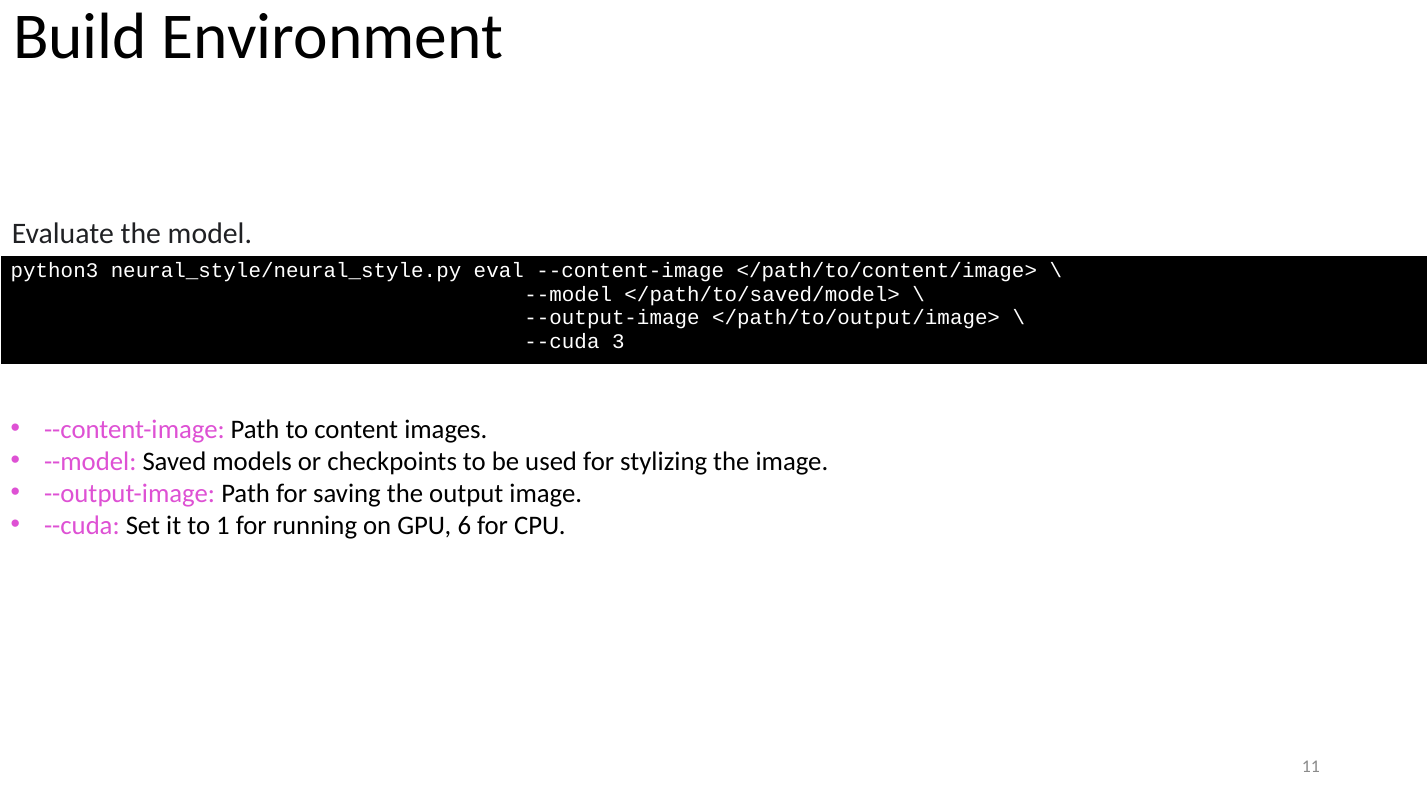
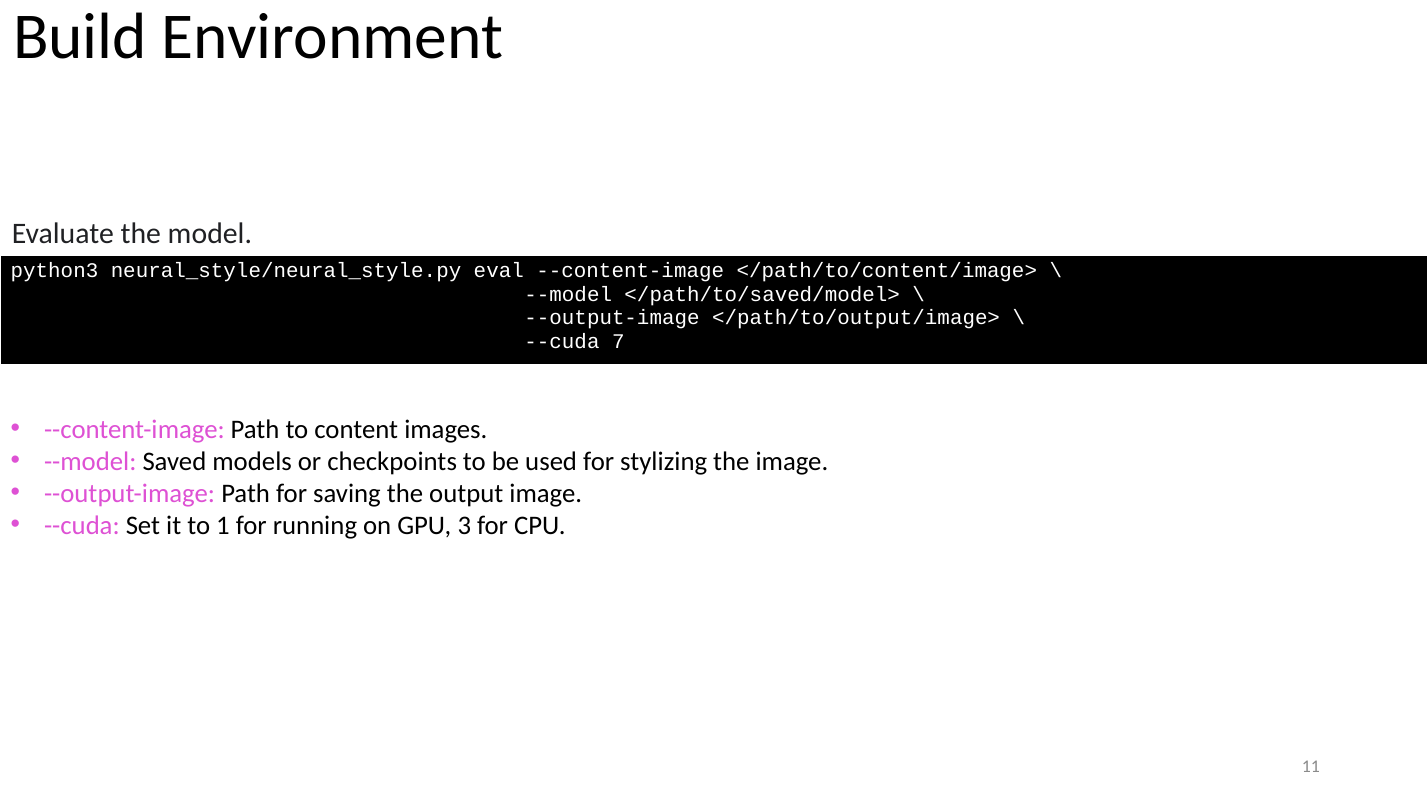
3: 3 -> 7 (618, 342)
6: 6 -> 3 (464, 526)
